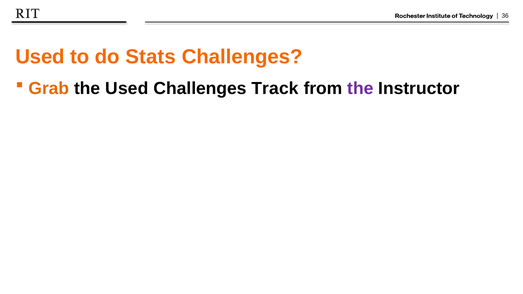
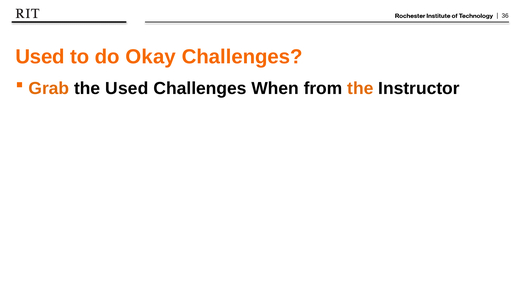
Stats: Stats -> Okay (151, 57)
Track: Track -> When (275, 88)
the colour: purple -> orange (360, 88)
